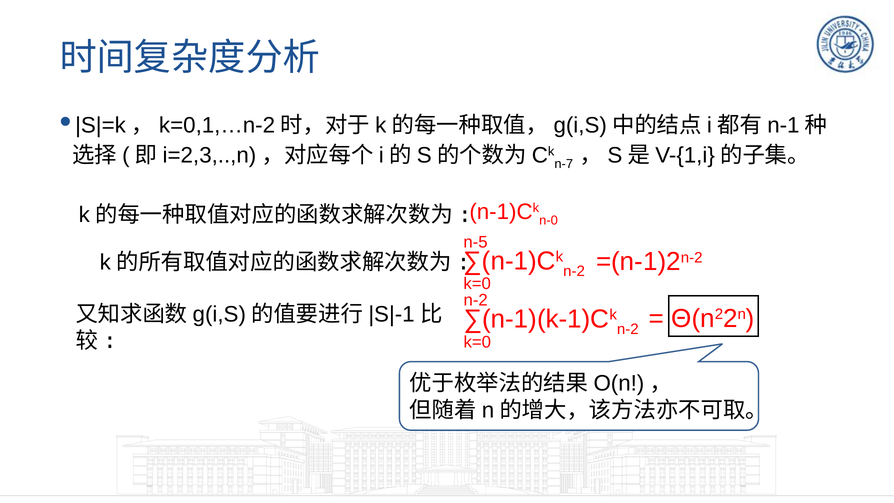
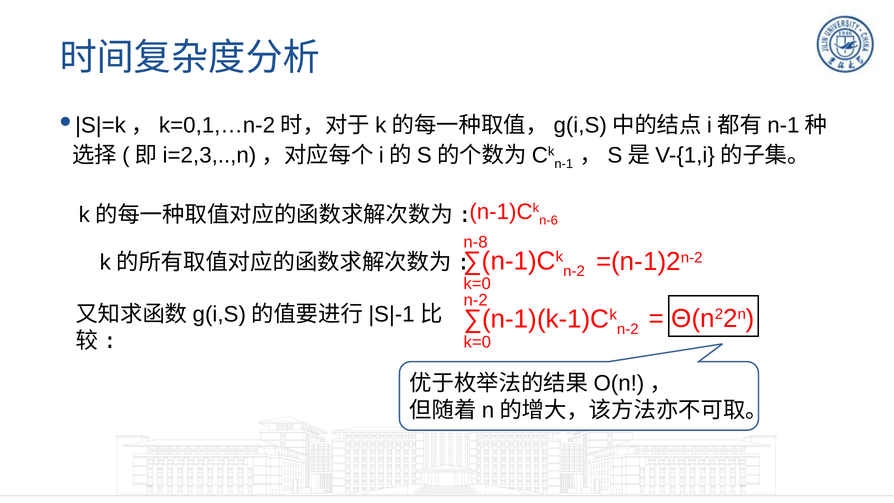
n-7: n-7 -> n-1 (564, 164)
n-0: n-0 -> n-6 (549, 220)
n-5: n-5 -> n-8 (475, 242)
